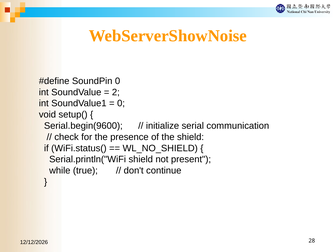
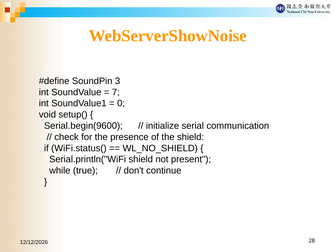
SoundPin 0: 0 -> 3 (118, 81)
2: 2 -> 7 (116, 92)
